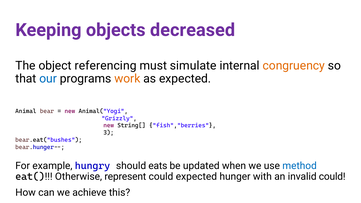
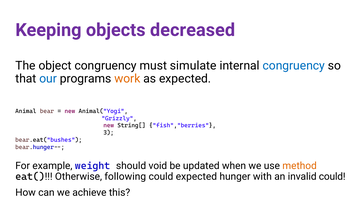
object referencing: referencing -> congruency (106, 66)
congruency colour: orange -> blue (294, 66)
hungry: hungry -> weight (93, 166)
eats: eats -> void (158, 166)
method colour: blue -> orange (300, 166)
represent: represent -> following (125, 177)
